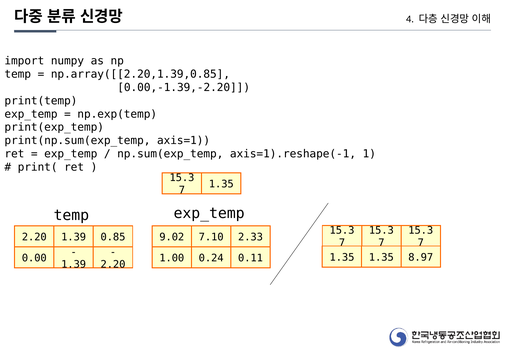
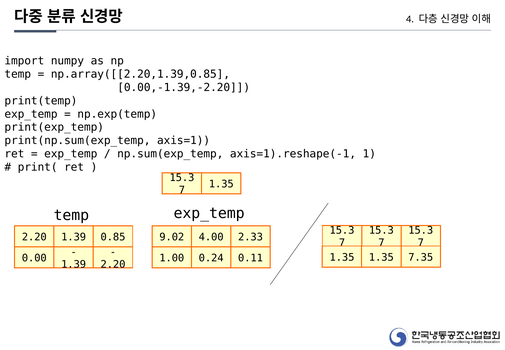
7.10: 7.10 -> 4.00 (211, 237)
8.97: 8.97 -> 7.35 (421, 257)
